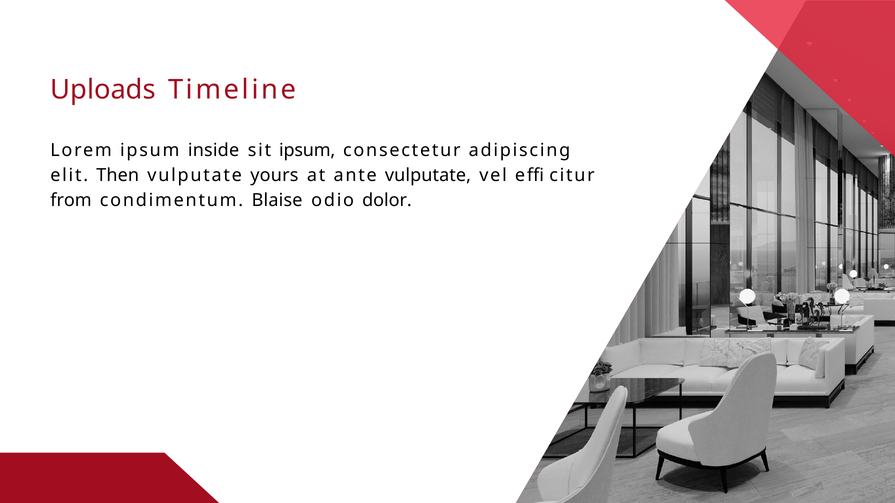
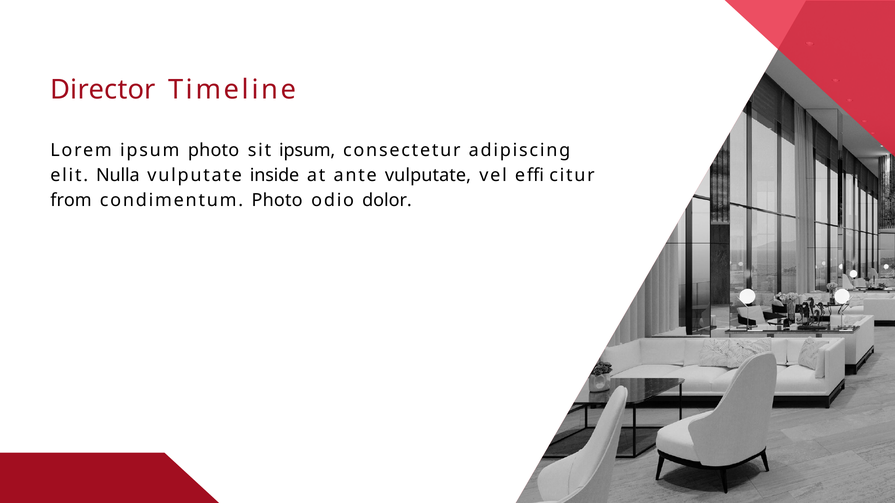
Uploads: Uploads -> Director (103, 90)
ipsum inside: inside -> photo (214, 151)
Then: Then -> Nulla (118, 176)
yours: yours -> inside (275, 176)
condimentum Blaise: Blaise -> Photo (277, 200)
